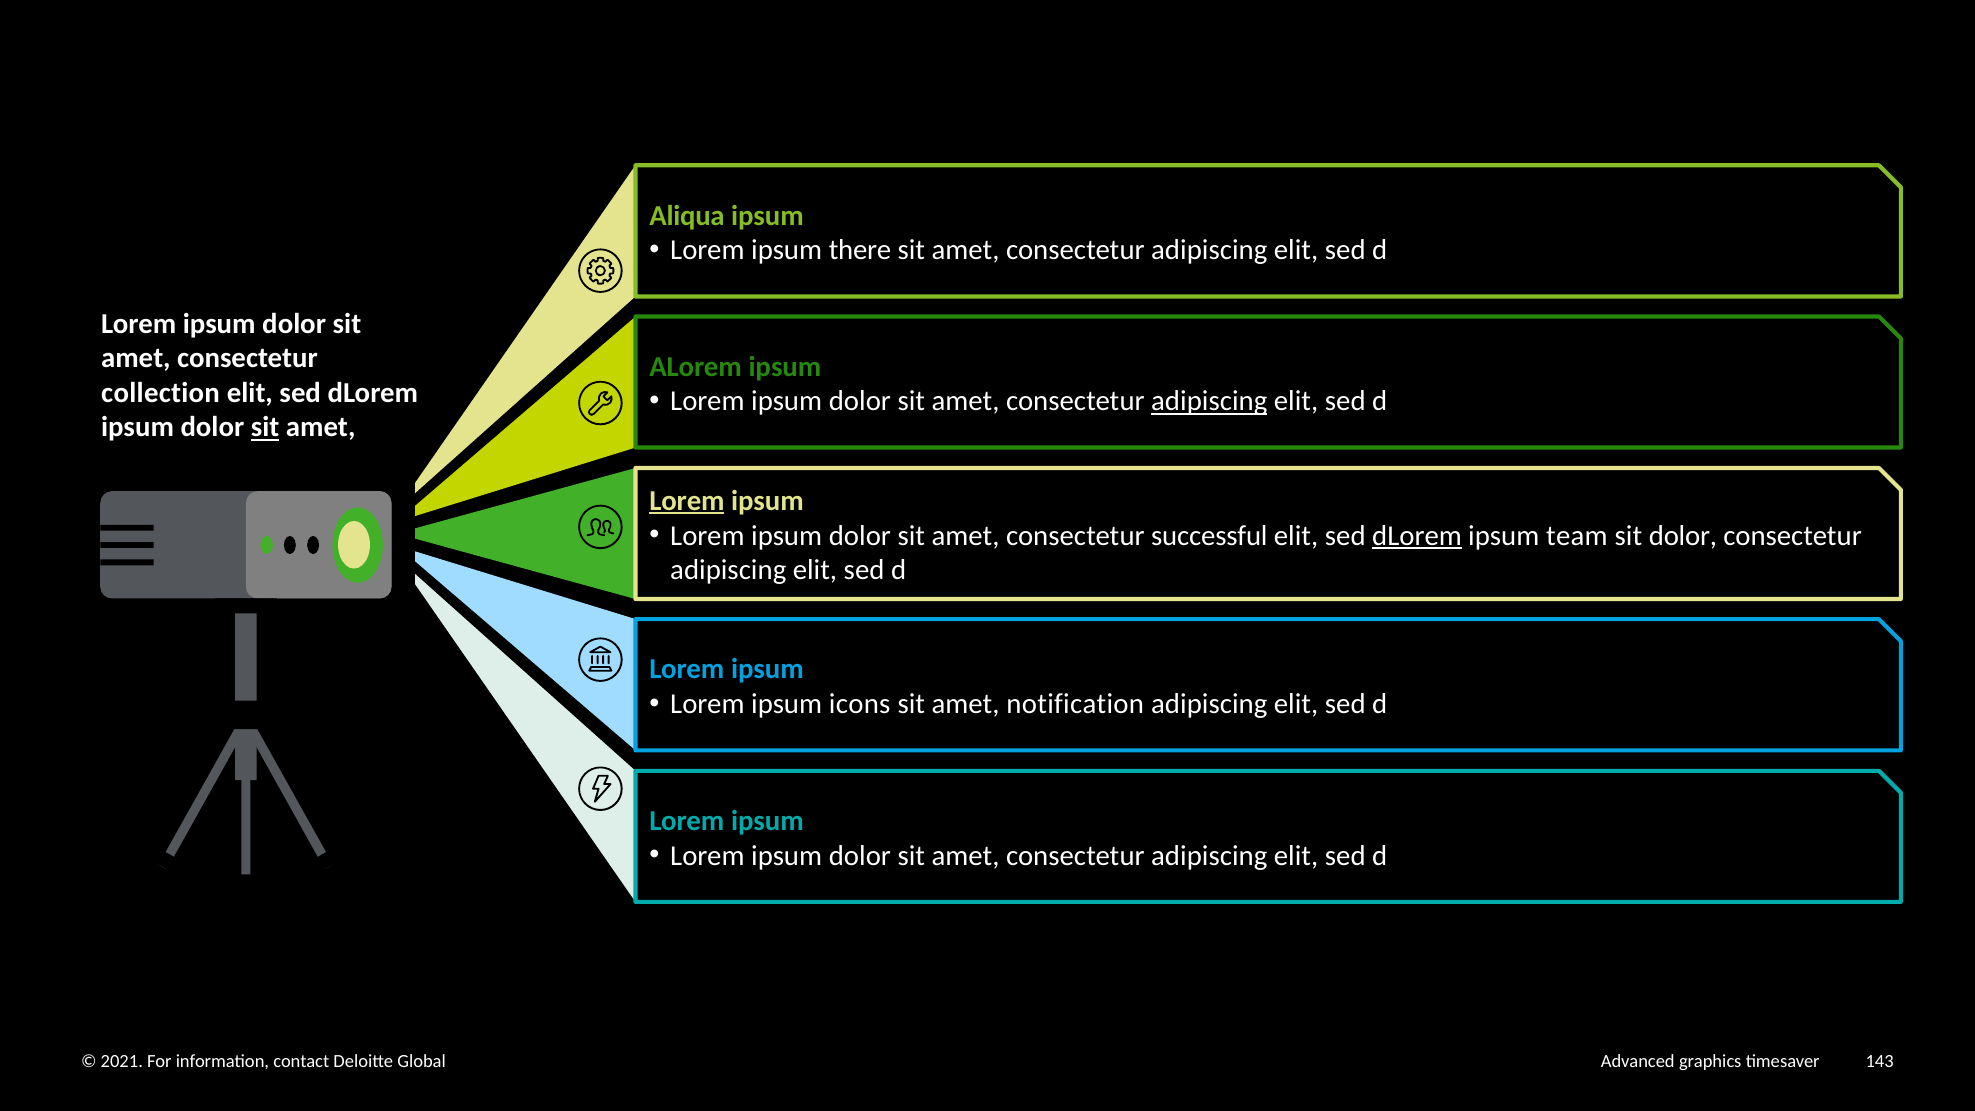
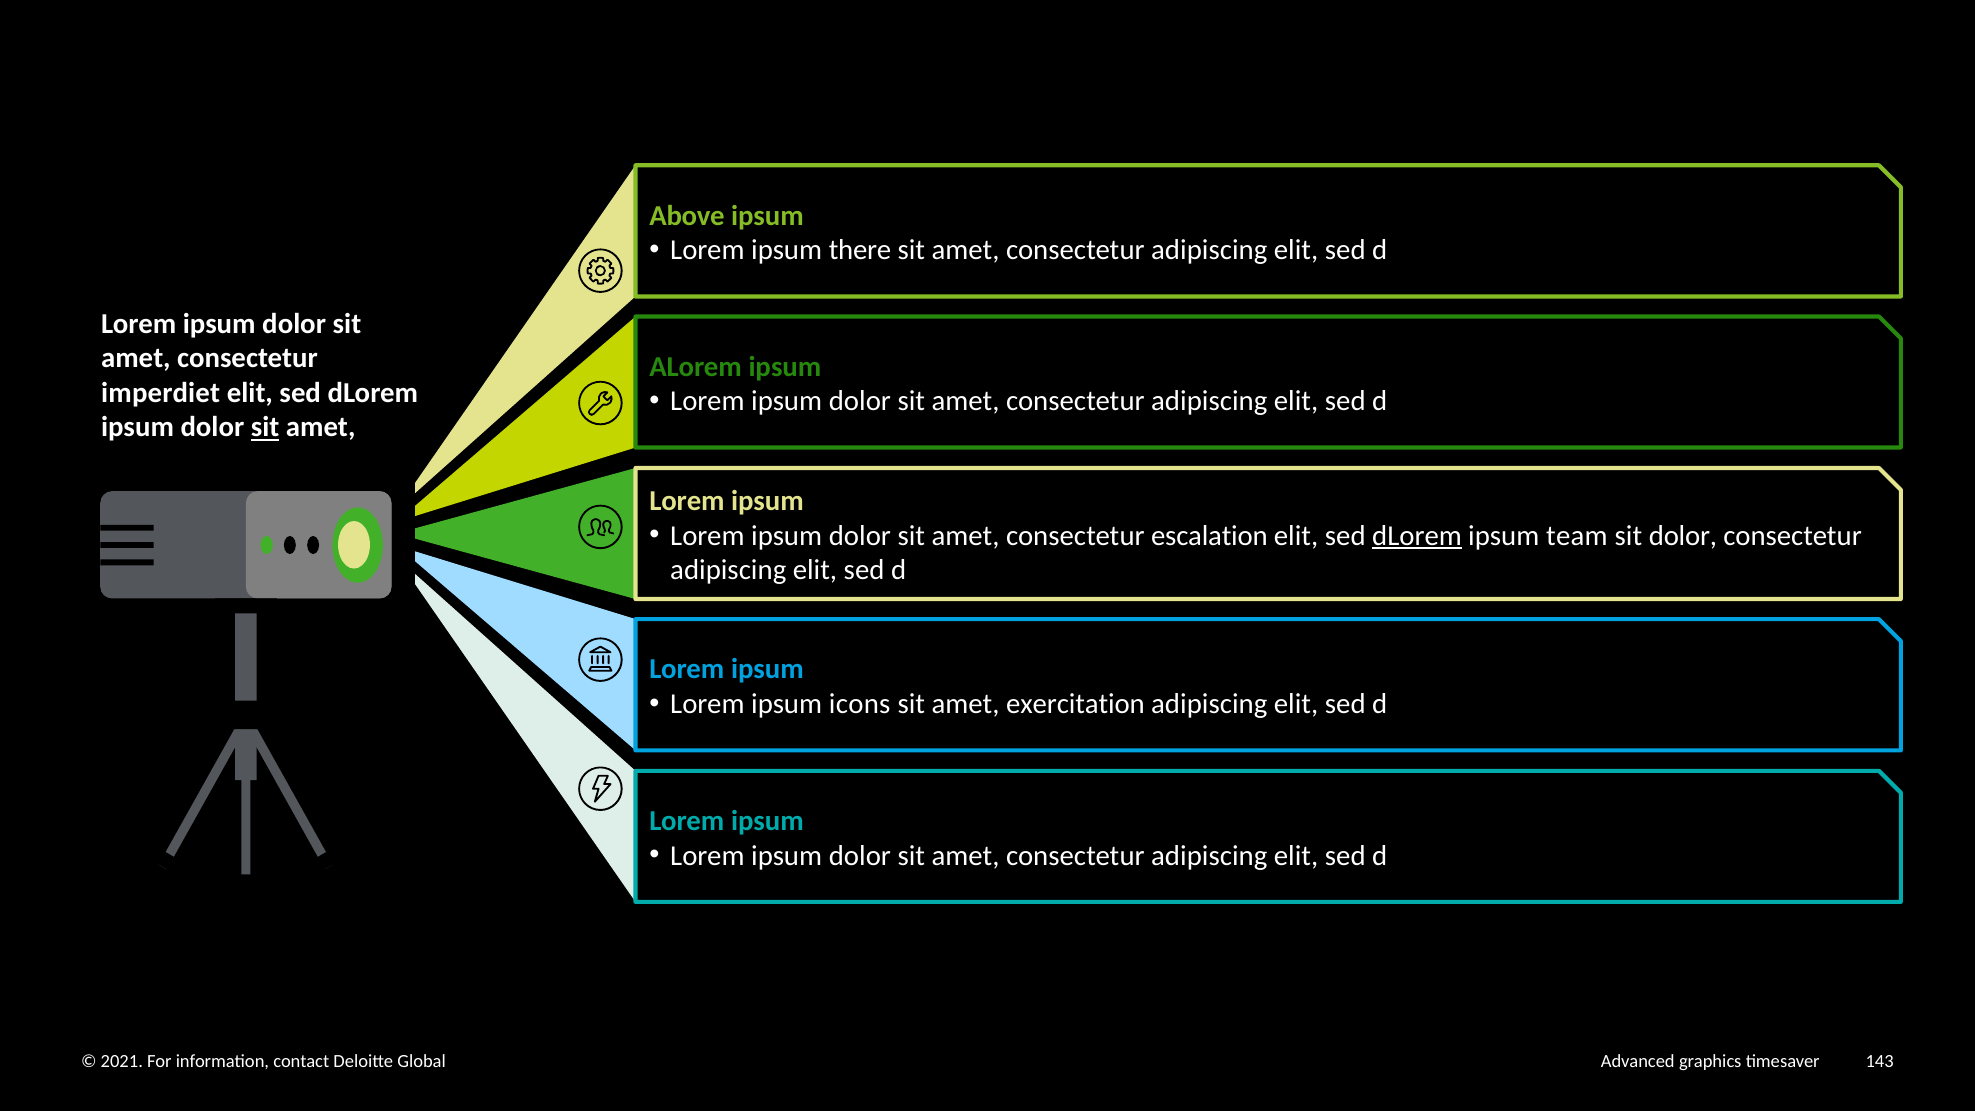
Aliqua: Aliqua -> Above (687, 216)
collection: collection -> imperdiet (161, 393)
adipiscing underline: present -> none (1209, 401)
Lorem underline: present -> none (687, 501)
successful: successful -> escalation (1209, 535)
notification: notification -> exercitation (1075, 704)
